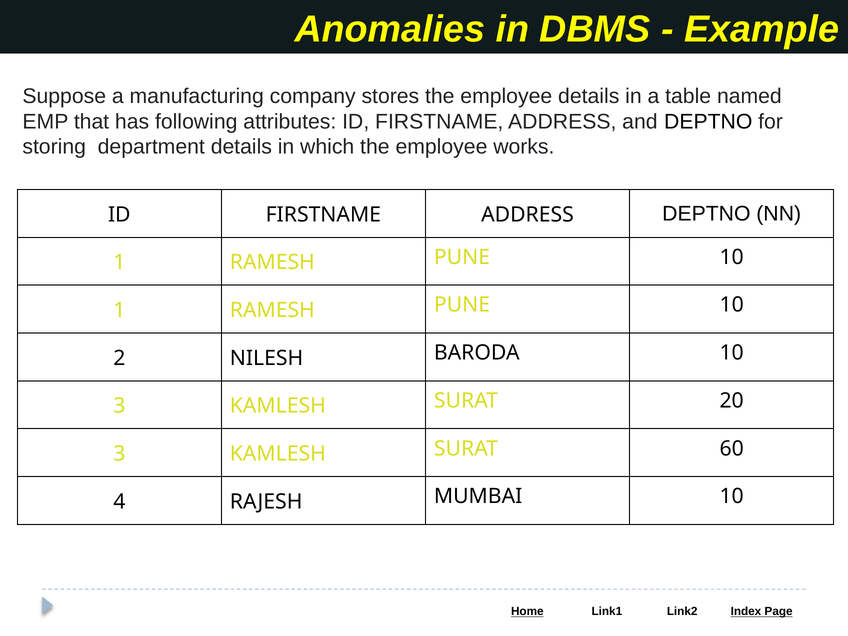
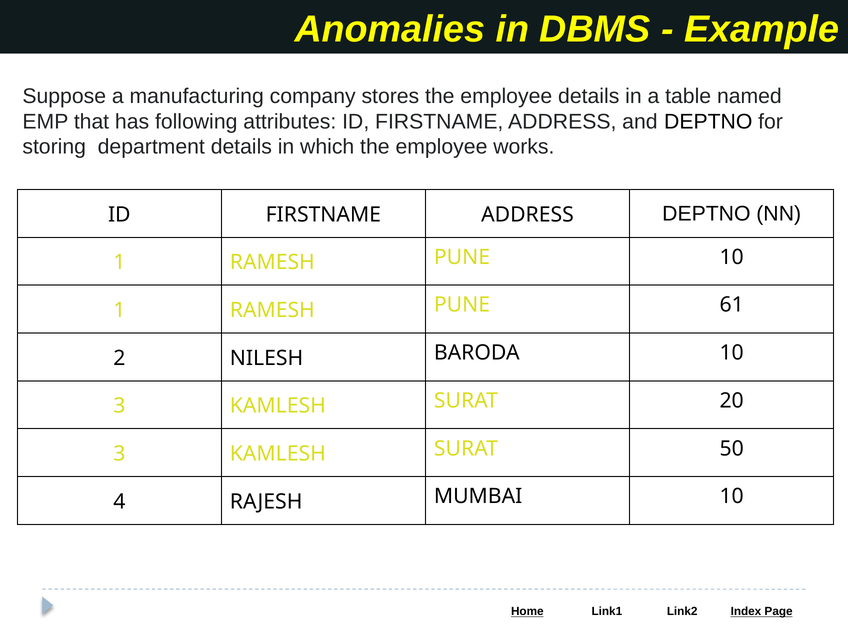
10: 10 -> 61 (732, 305)
60: 60 -> 50 (732, 449)
